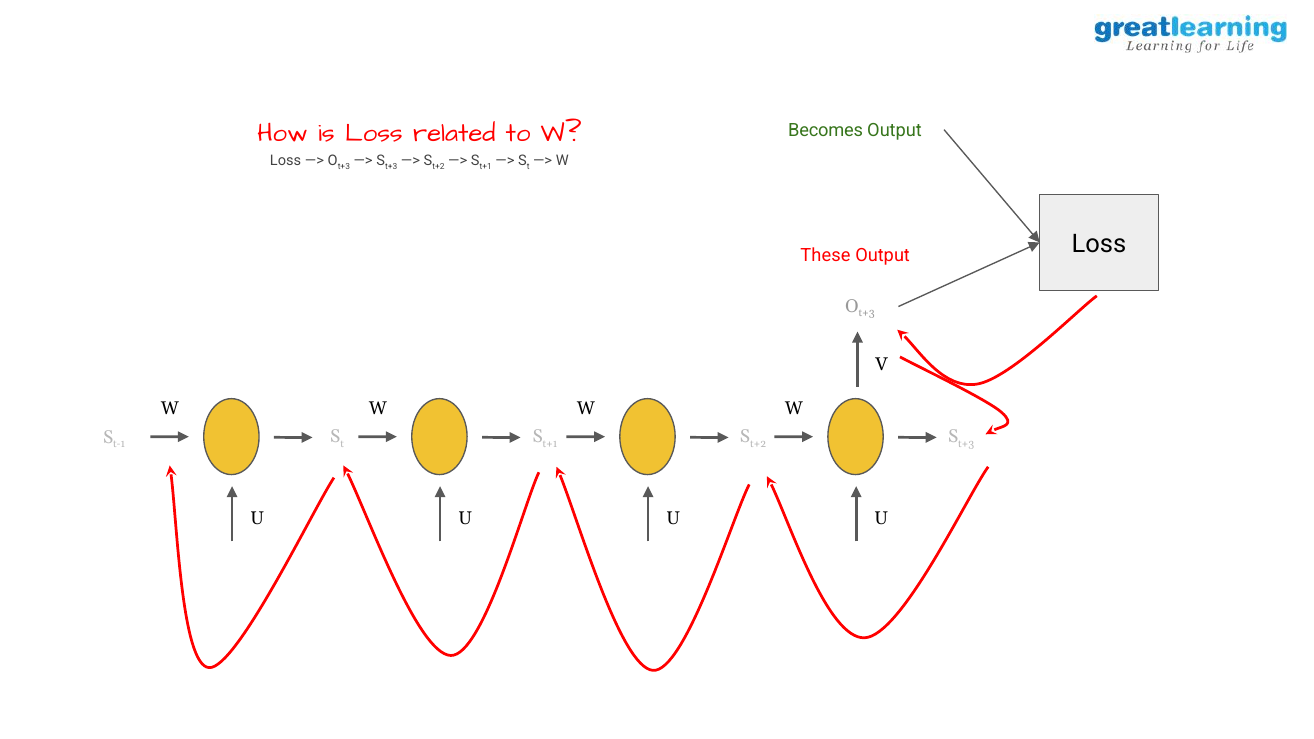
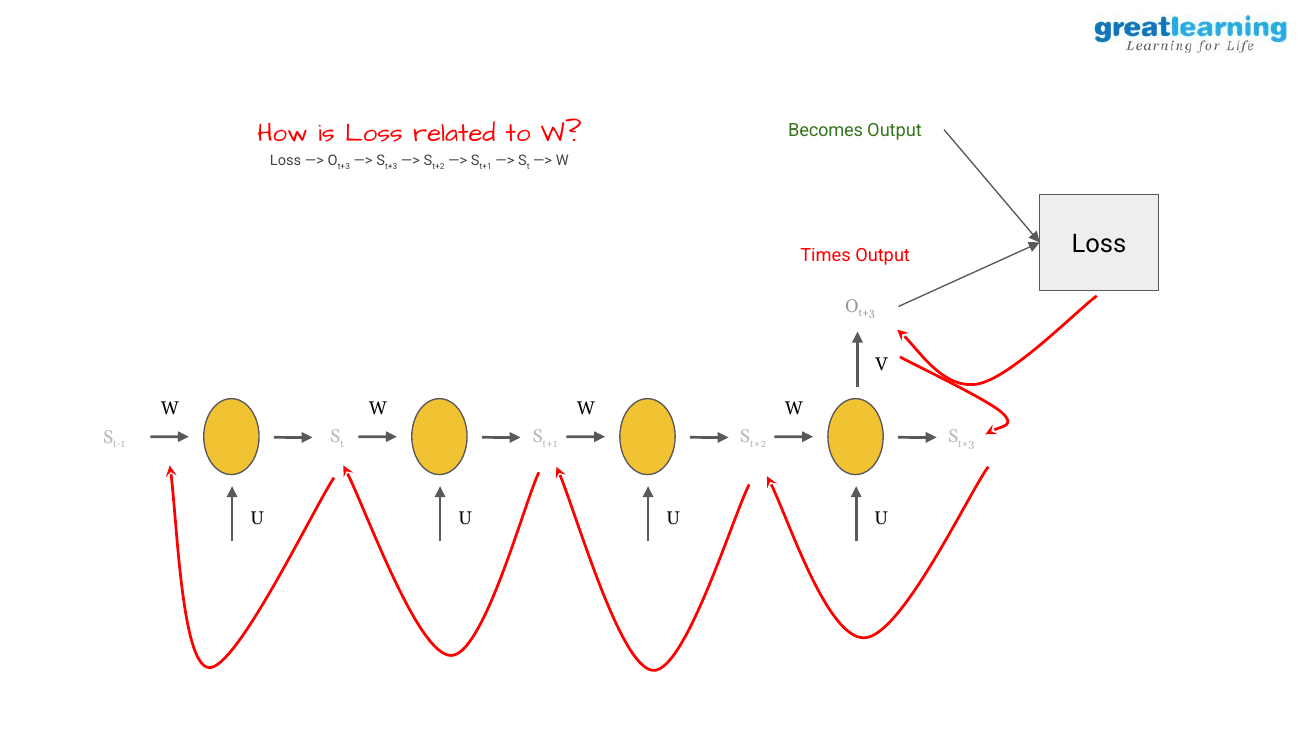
These: These -> Times (826, 256)
